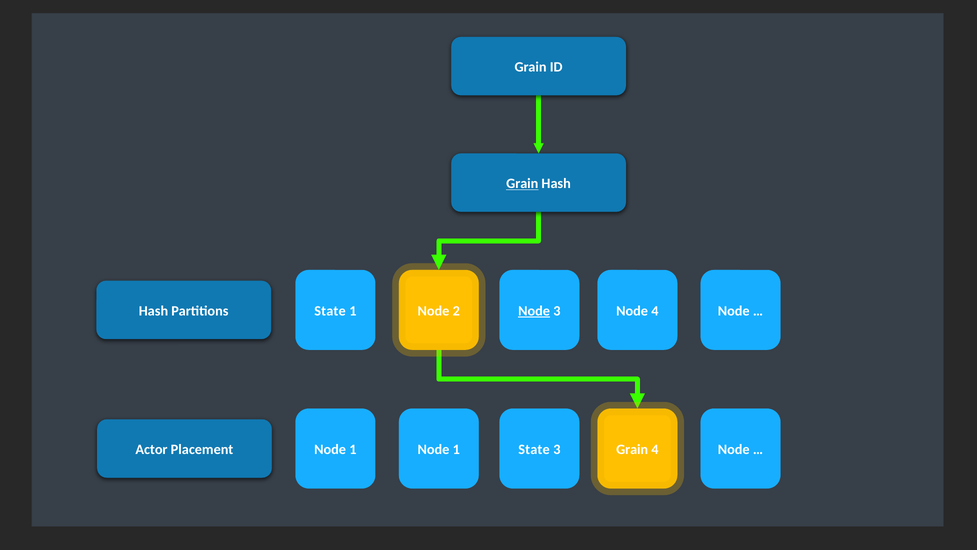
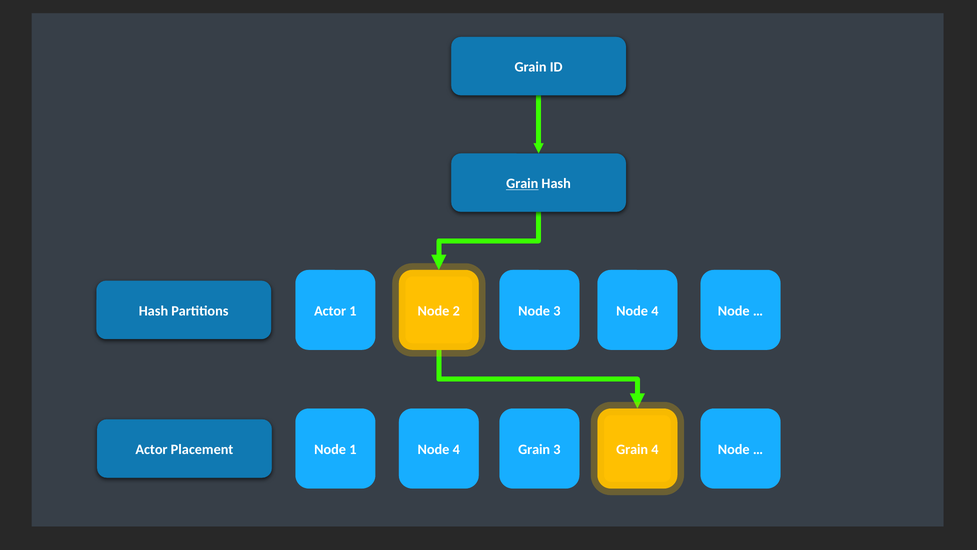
State: State -> Actor (330, 311)
Node underline: present -> none (534, 311)
1: 1 -> 4 (456, 449)
Placement State: State -> Grain (534, 449)
